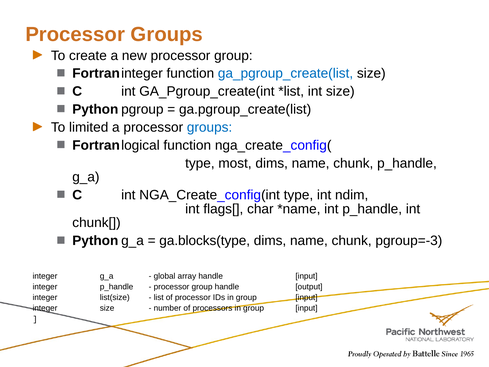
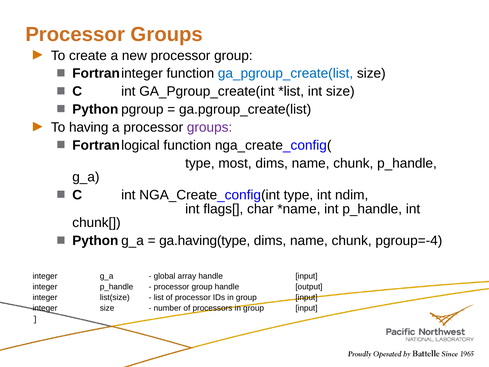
limited: limited -> having (89, 127)
groups colour: blue -> purple (210, 127)
ga.blocks(type: ga.blocks(type -> ga.having(type (205, 241)
pgroup=-3: pgroup=-3 -> pgroup=-4 (409, 241)
